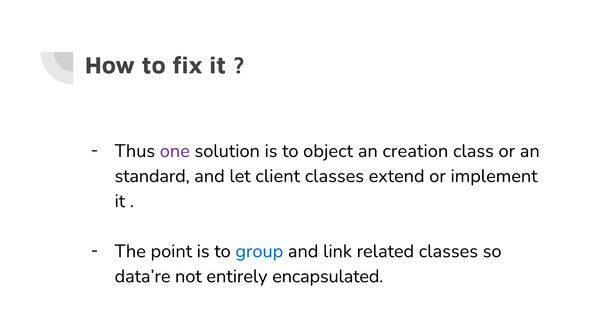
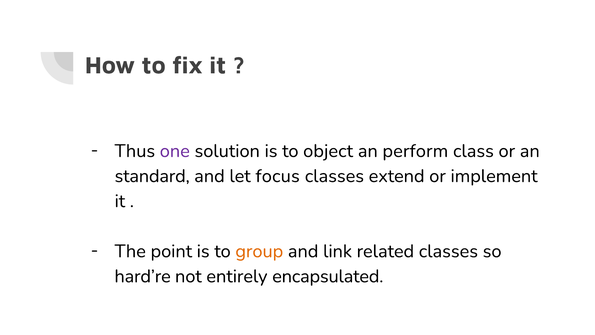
creation: creation -> perform (415, 151)
client: client -> focus (278, 176)
group colour: blue -> orange (259, 251)
data’re: data’re -> hard’re (143, 276)
